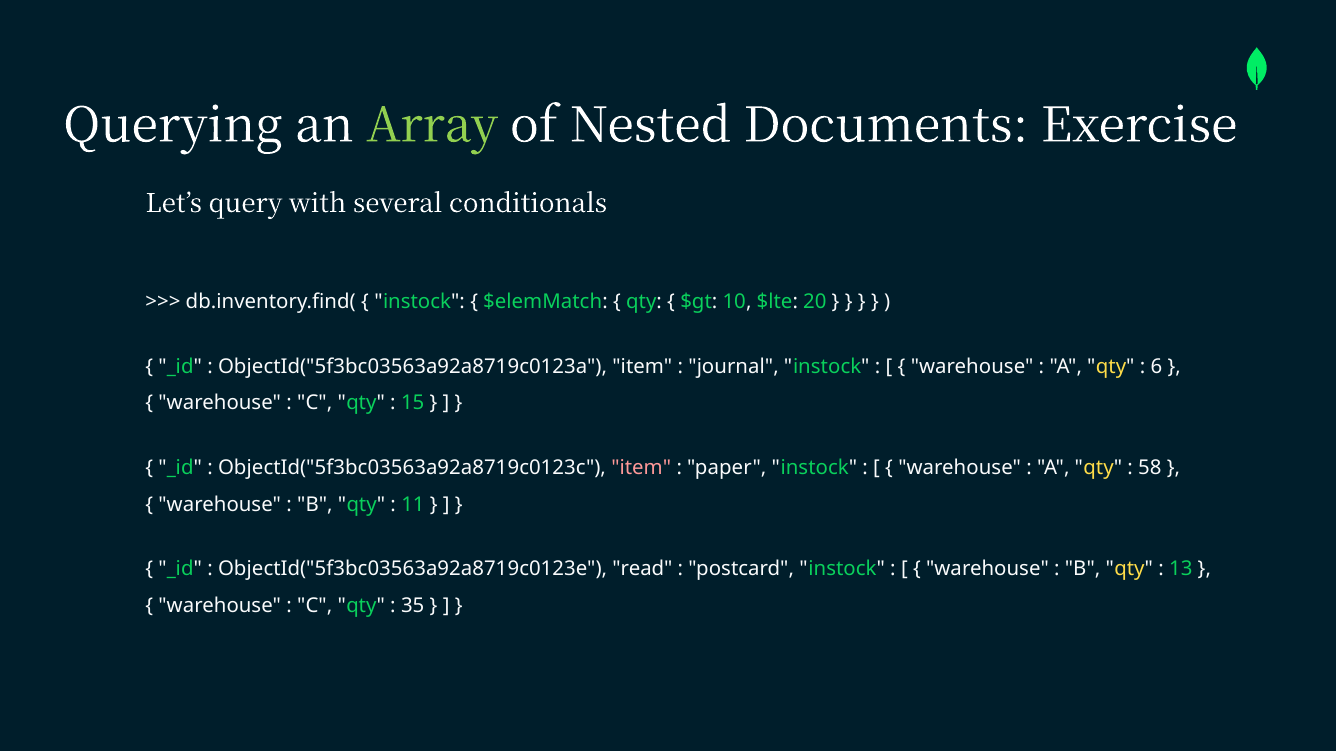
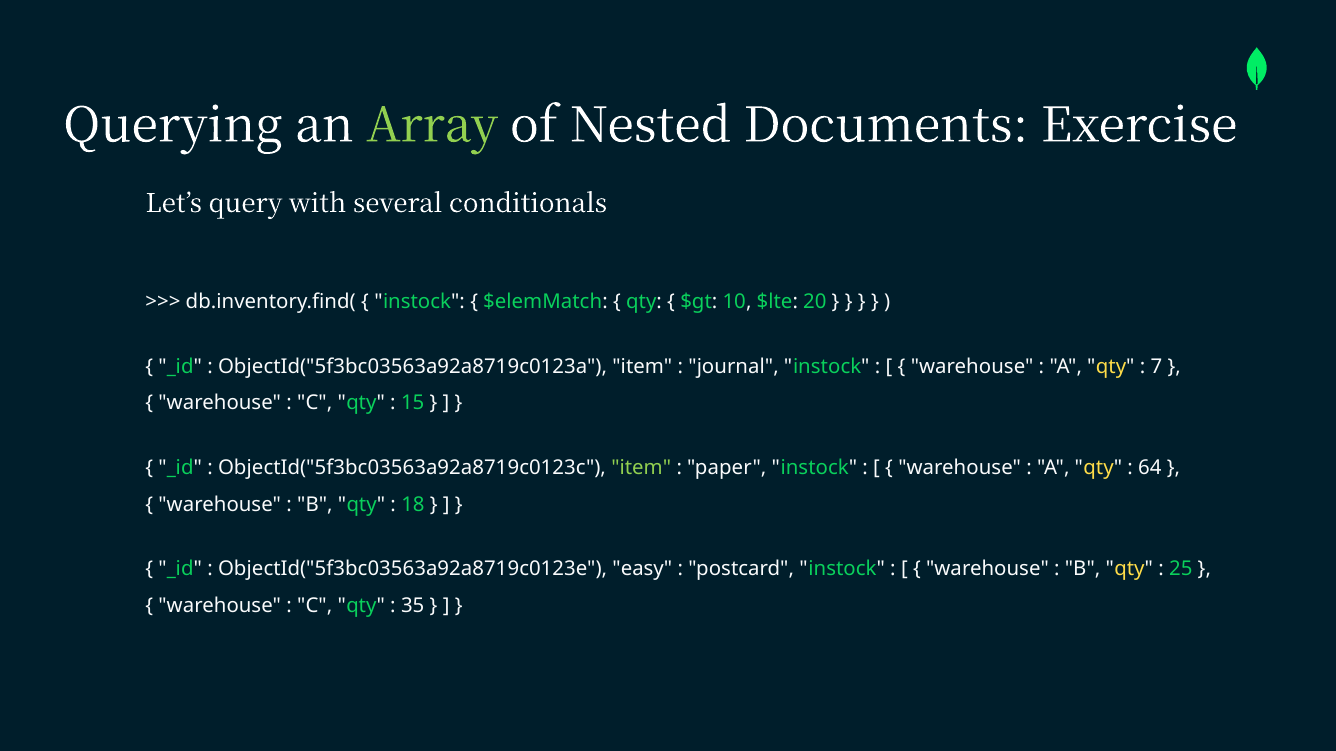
6: 6 -> 7 (1157, 367)
item colour: pink -> light green (641, 468)
58: 58 -> 64 (1150, 468)
11: 11 -> 18 (413, 505)
read: read -> easy (642, 569)
13: 13 -> 25 (1181, 569)
